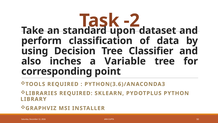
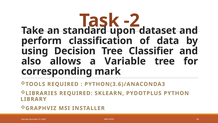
inches: inches -> allows (66, 61)
point: point -> mark (108, 71)
